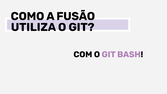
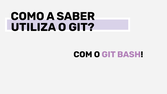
FUSÃO: FUSÃO -> SABER (76, 16)
